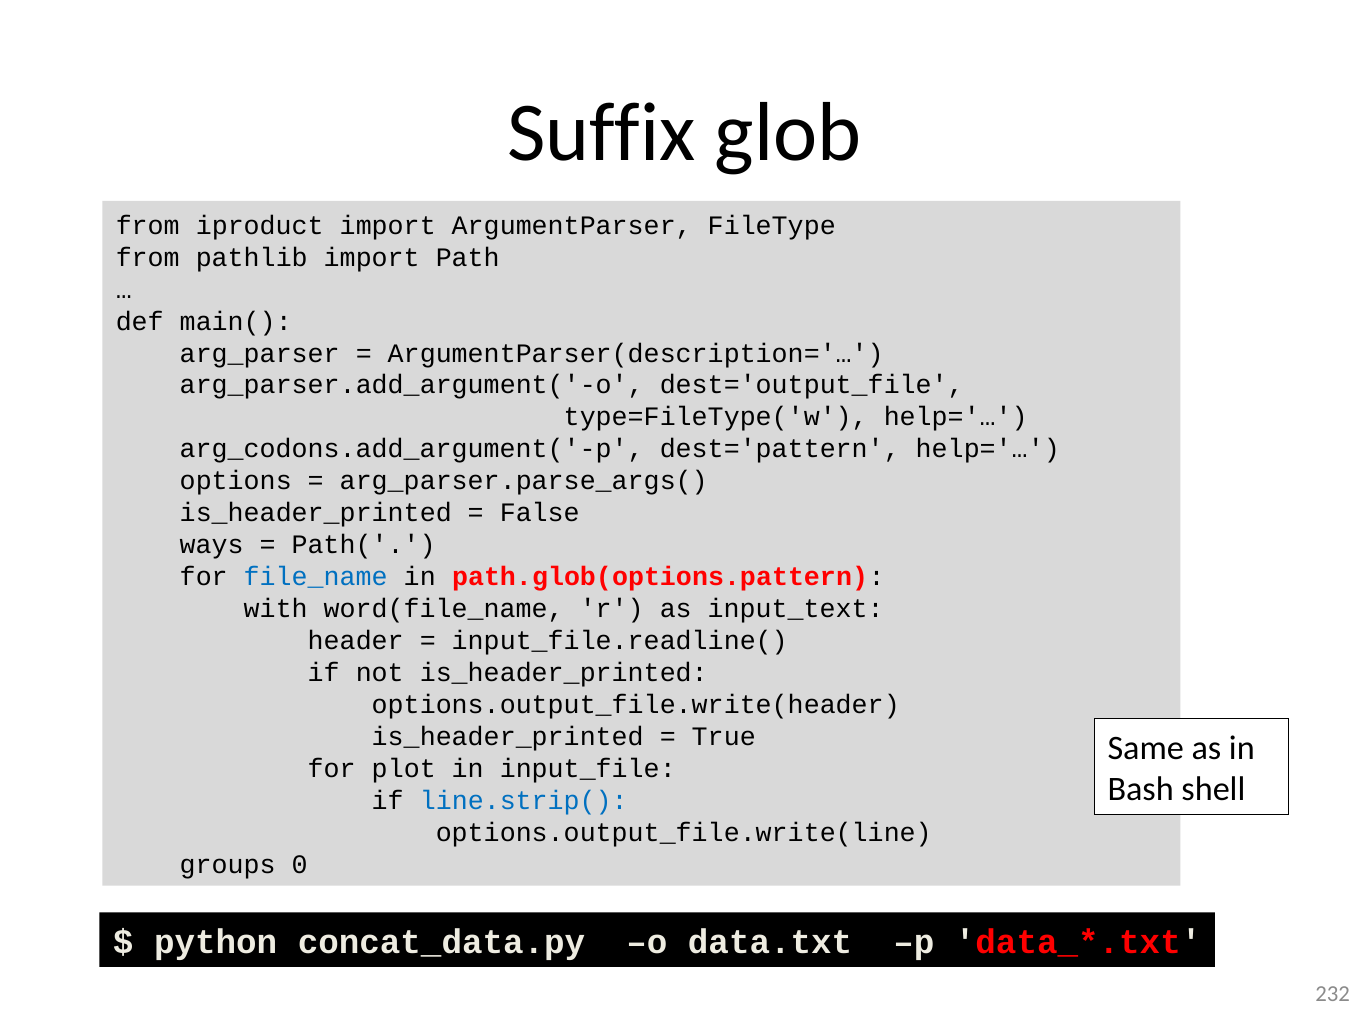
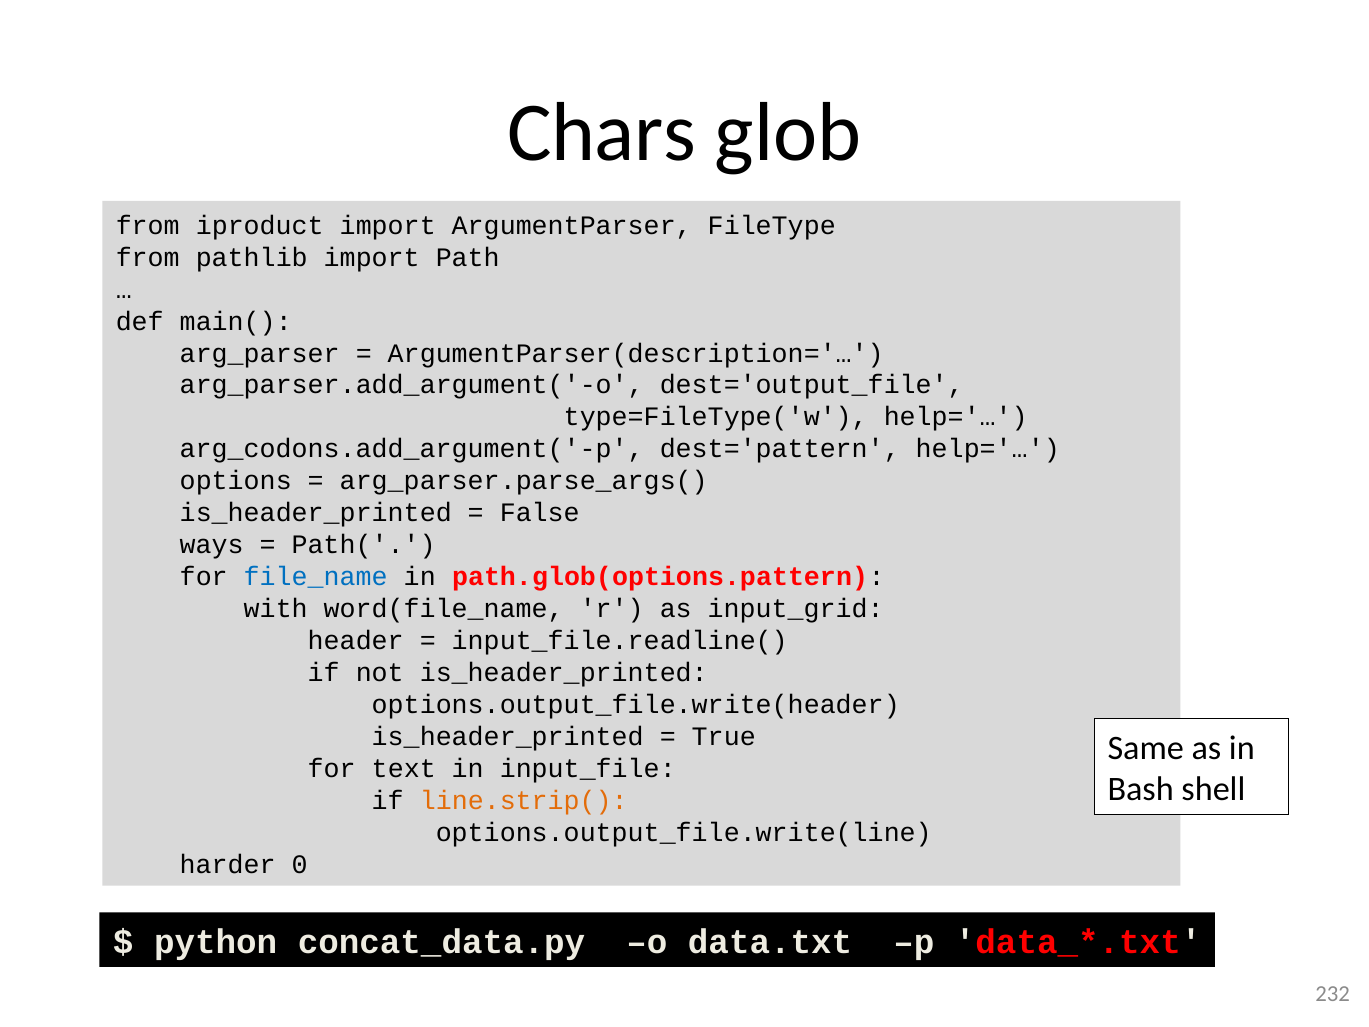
Suffix: Suffix -> Chars (602, 133)
input_text: input_text -> input_grid (796, 609)
plot: plot -> text (404, 769)
line.strip( colour: blue -> orange (524, 801)
groups: groups -> harder (228, 865)
